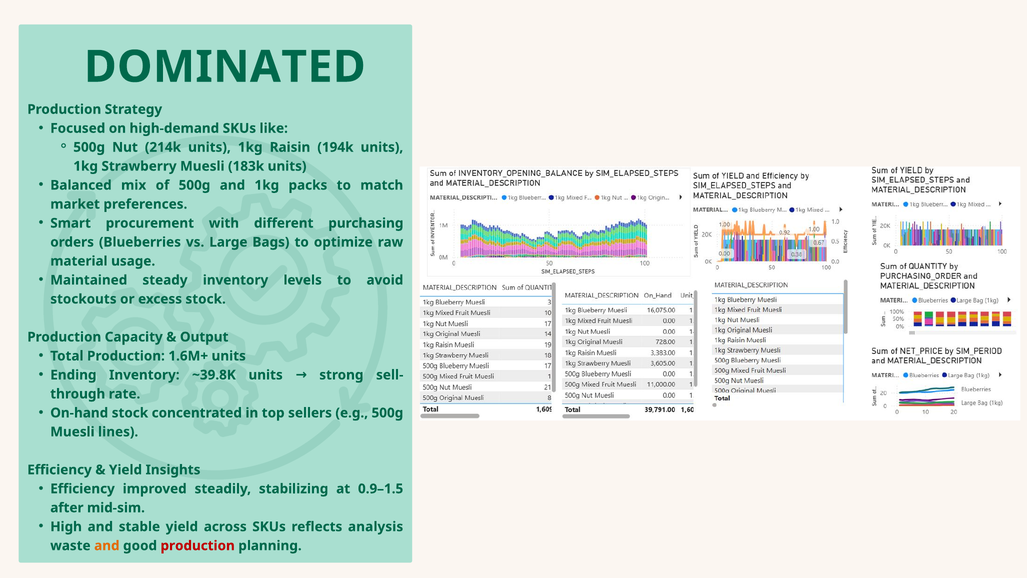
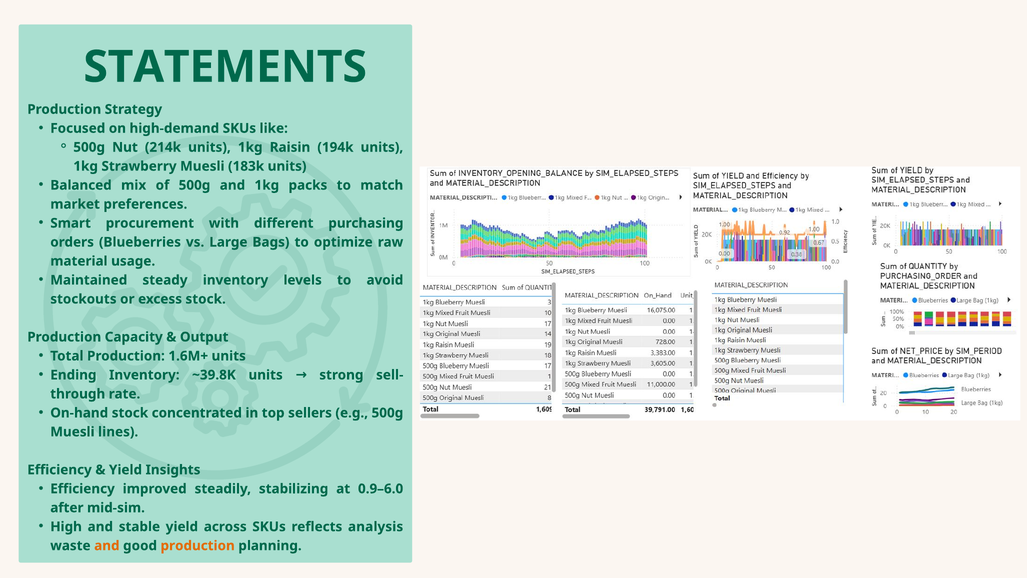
DOMINATED: DOMINATED -> STATEMENTS (225, 67)
0.9–1.5: 0.9–1.5 -> 0.9–6.0 (381, 489)
production colour: red -> orange (198, 545)
